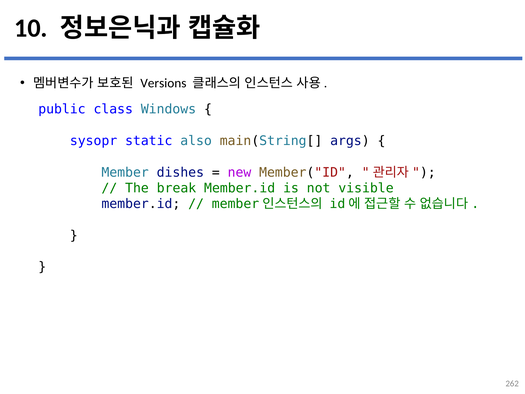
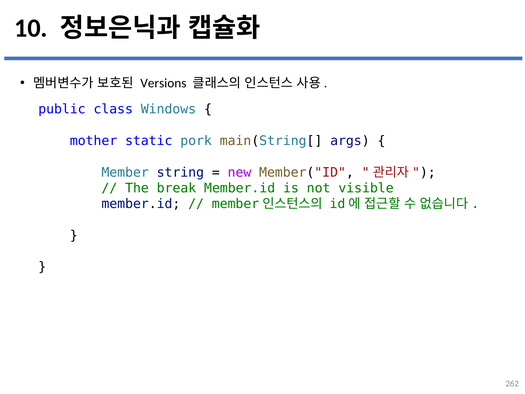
sysopr: sysopr -> mother (94, 141)
also: also -> pork (196, 141)
dishes: dishes -> string (180, 172)
